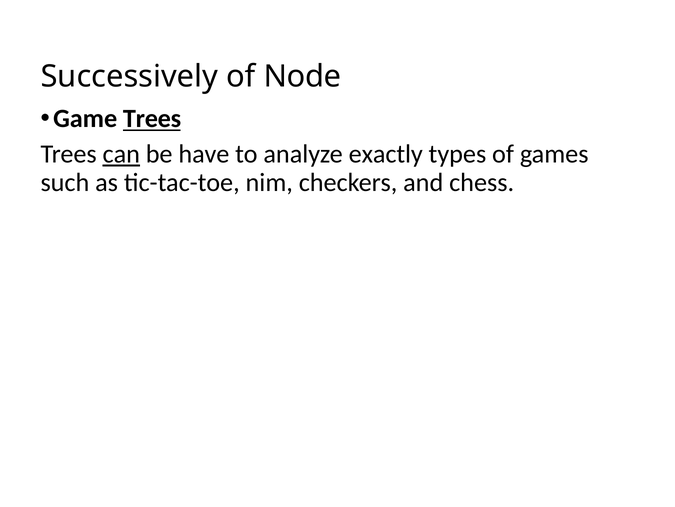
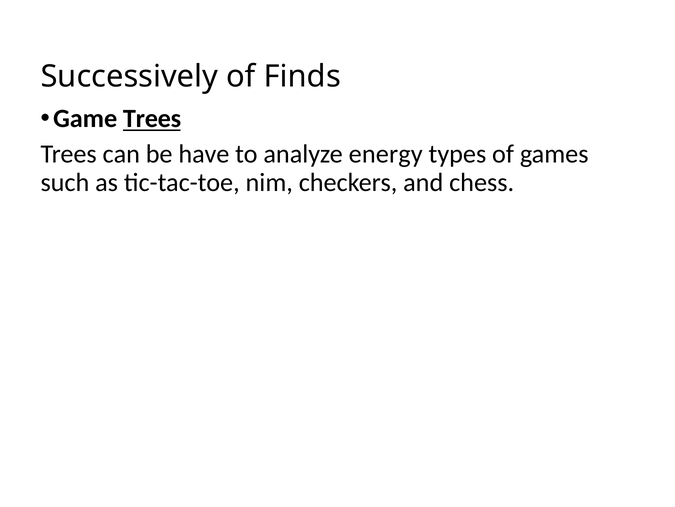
Node: Node -> Finds (302, 76)
can underline: present -> none (121, 154)
exactly: exactly -> energy (386, 154)
